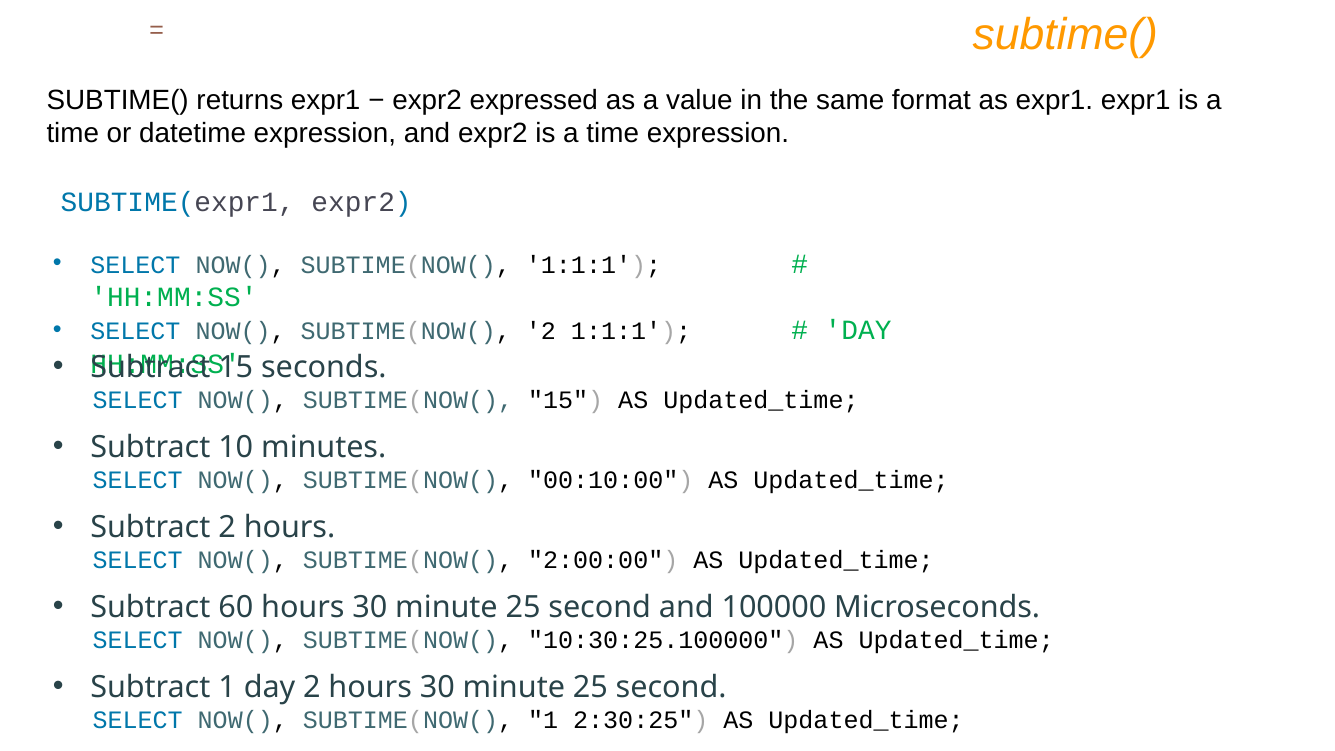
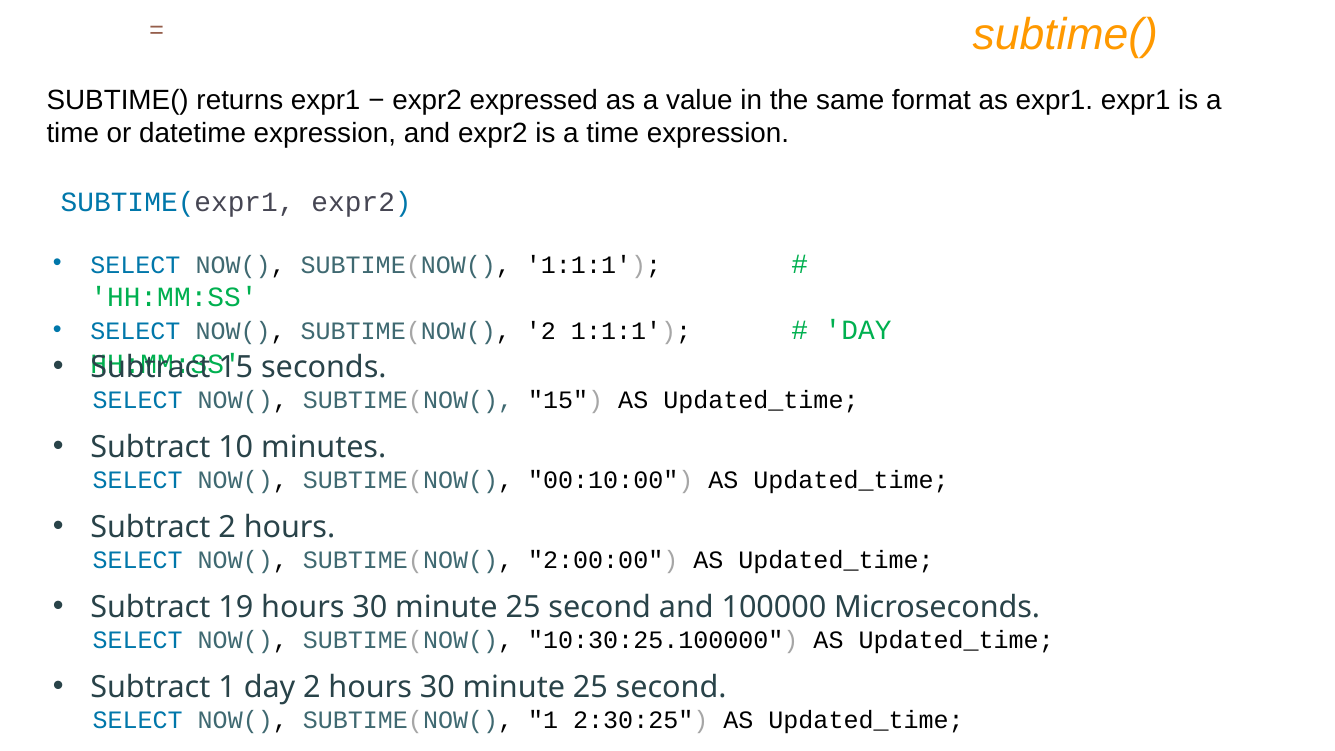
60: 60 -> 19 (236, 607)
